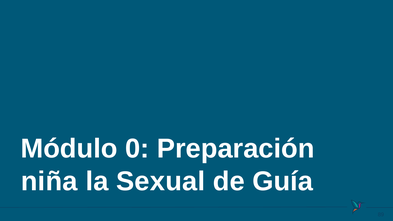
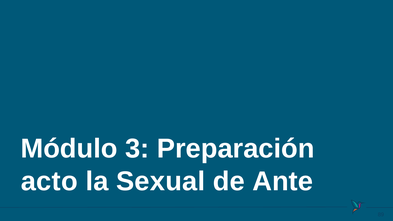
0: 0 -> 3 (137, 149)
niña: niña -> acto (49, 181)
Guía: Guía -> Ante (283, 181)
